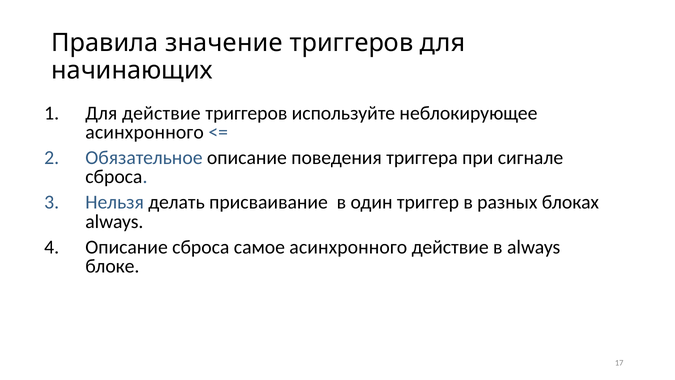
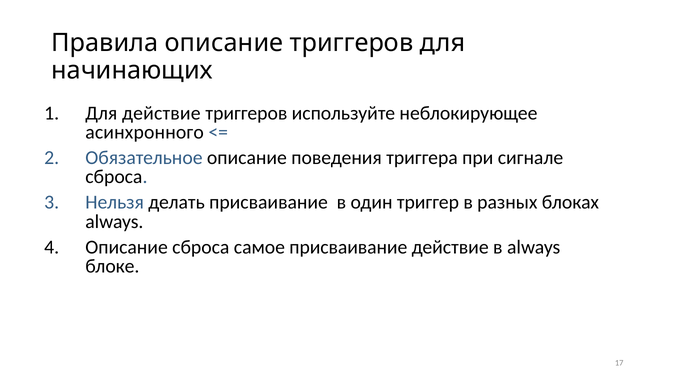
Правила значение: значение -> описание (224, 43)
самое асинхронного: асинхронного -> присваивание (348, 247)
